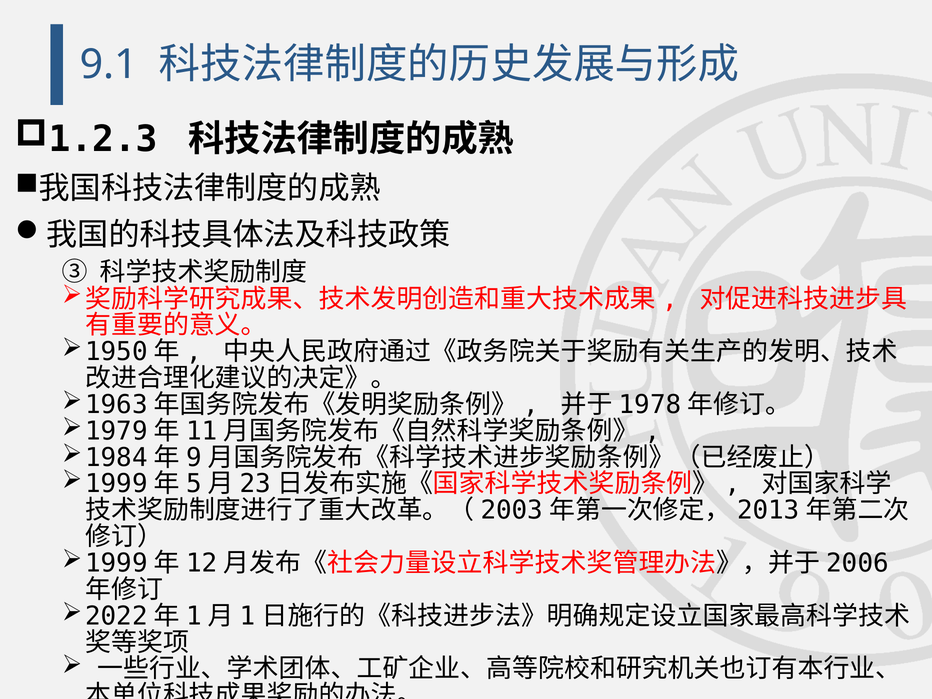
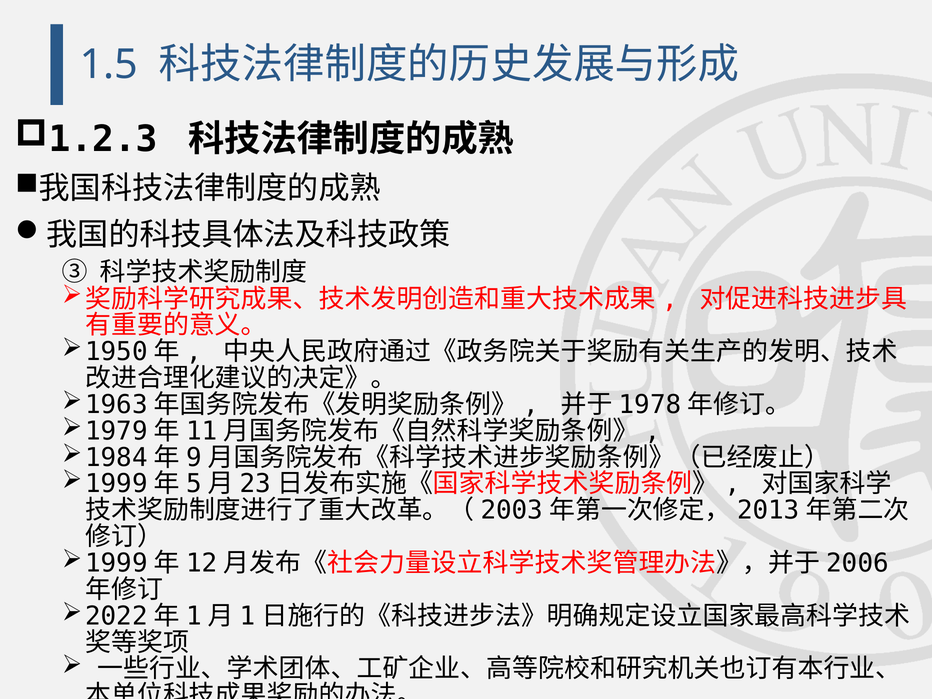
9.1: 9.1 -> 1.5 (109, 65)
